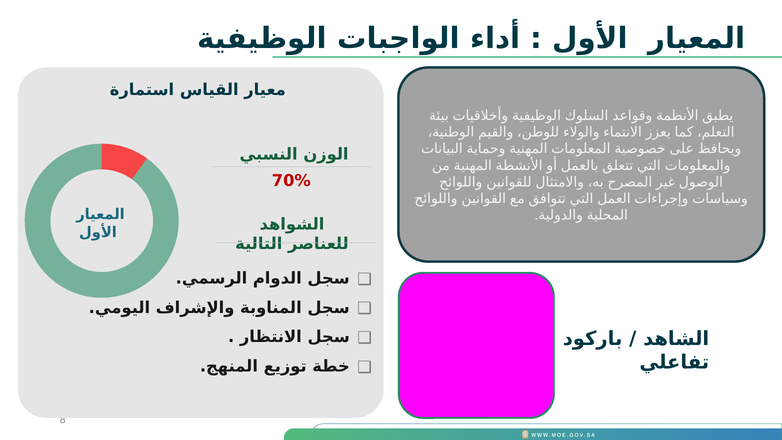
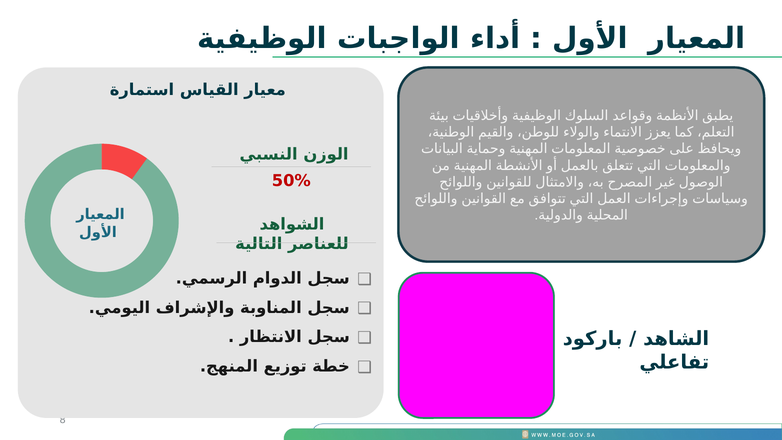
70%: 70% -> 50% (291, 181)
